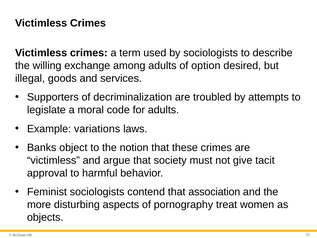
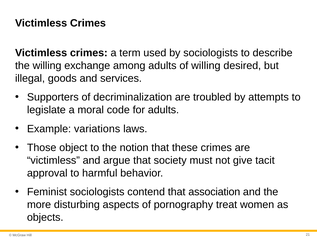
of option: option -> willing (206, 66)
Banks: Banks -> Those (42, 147)
